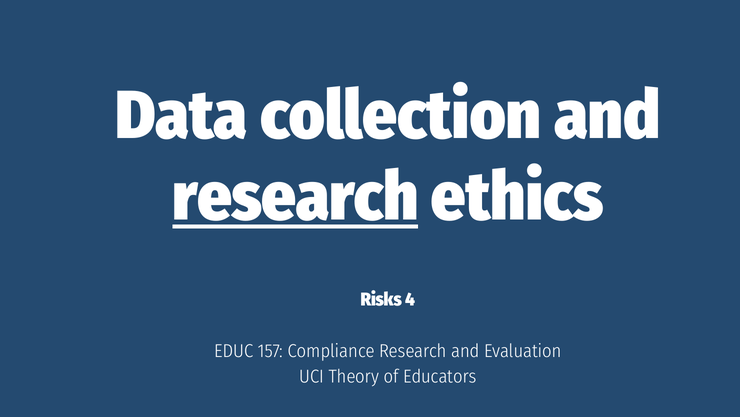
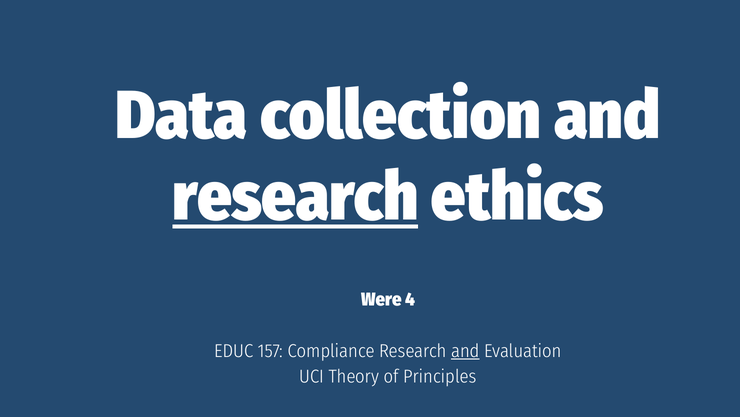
Risks: Risks -> Were (381, 299)
and underline: none -> present (465, 350)
Educators: Educators -> Principles (440, 376)
